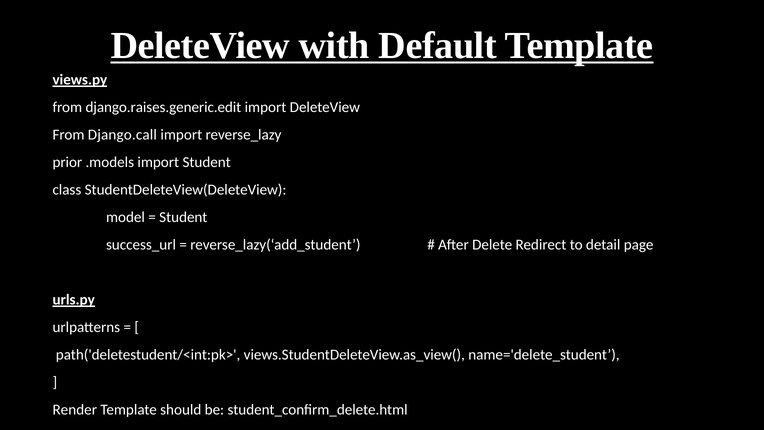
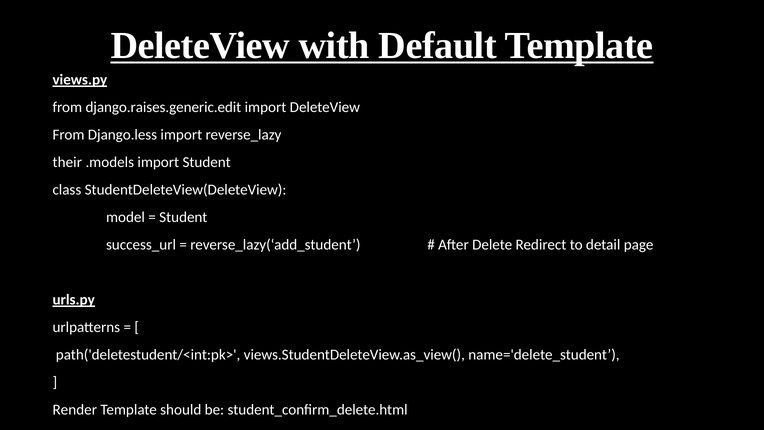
Django.call: Django.call -> Django.less (122, 135)
prior: prior -> their (67, 162)
